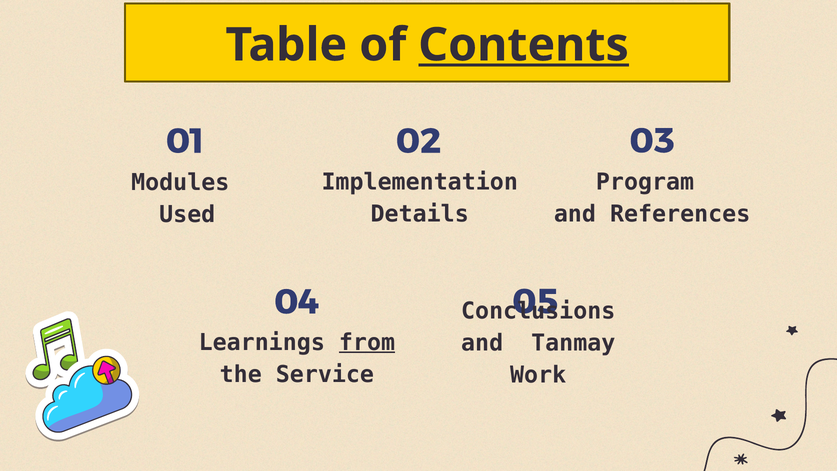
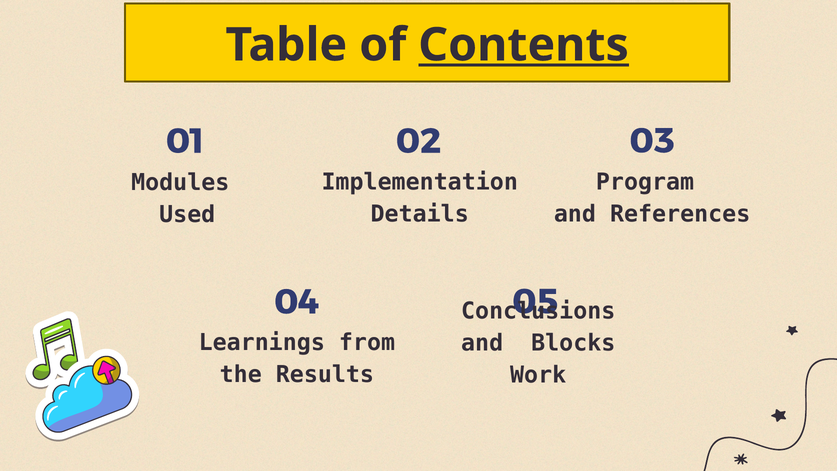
from underline: present -> none (367, 342)
Tanmay: Tanmay -> Blocks (573, 343)
Service: Service -> Results (325, 374)
